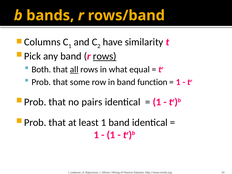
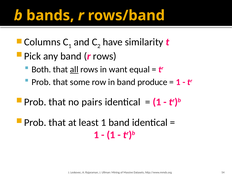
rows underline: present -> none (105, 56)
what: what -> want (118, 69)
function: function -> produce (152, 82)
